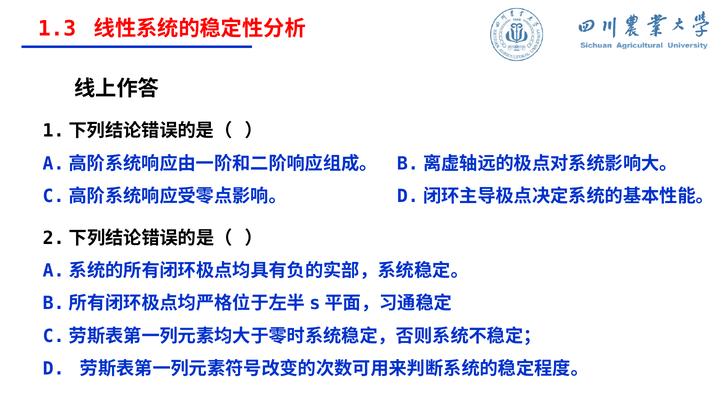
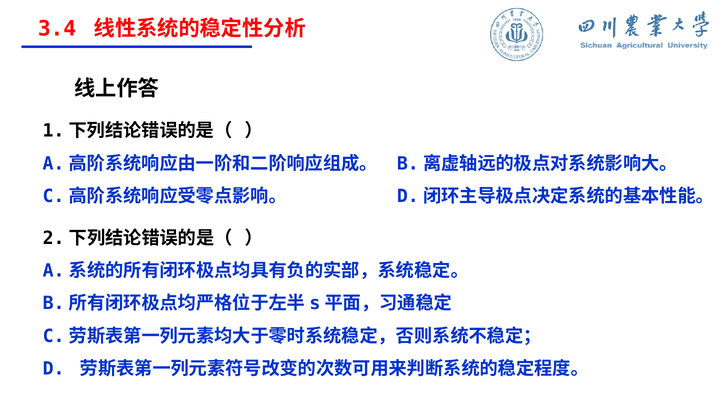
1.3: 1.3 -> 3.4 (57, 29)
